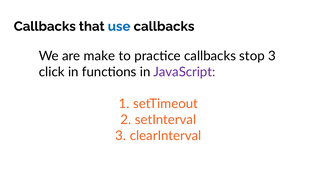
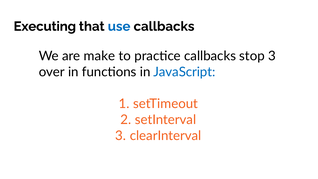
Callbacks: Callbacks -> Executing (45, 26)
click: click -> over (52, 72)
JavaScript colour: purple -> blue (184, 72)
